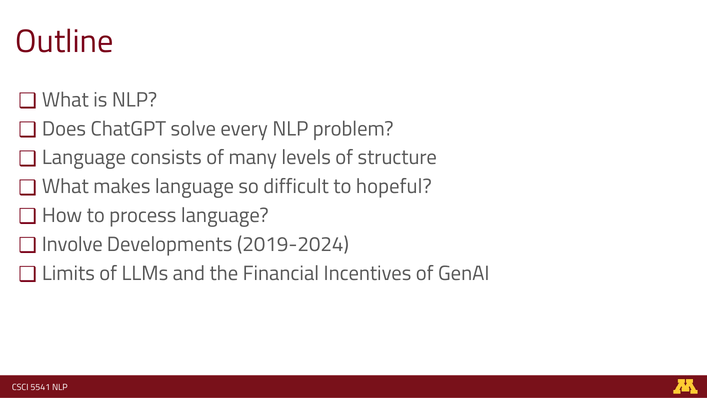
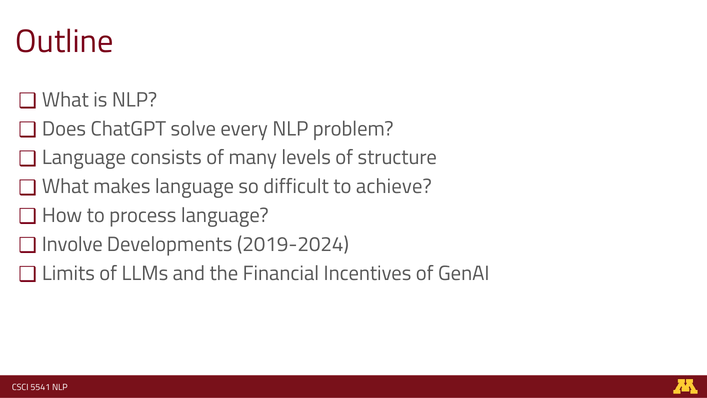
hopeful: hopeful -> achieve (394, 186)
